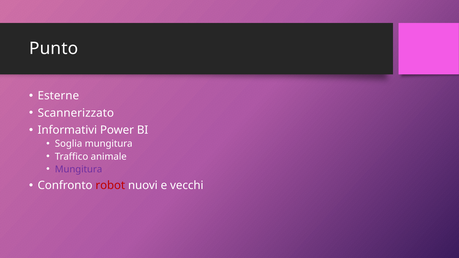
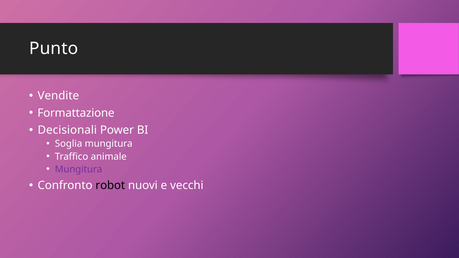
Esterne: Esterne -> Vendite (58, 96)
Scannerizzato: Scannerizzato -> Formattazione (76, 113)
Informativi: Informativi -> Decisionali (67, 130)
robot colour: red -> black (110, 185)
